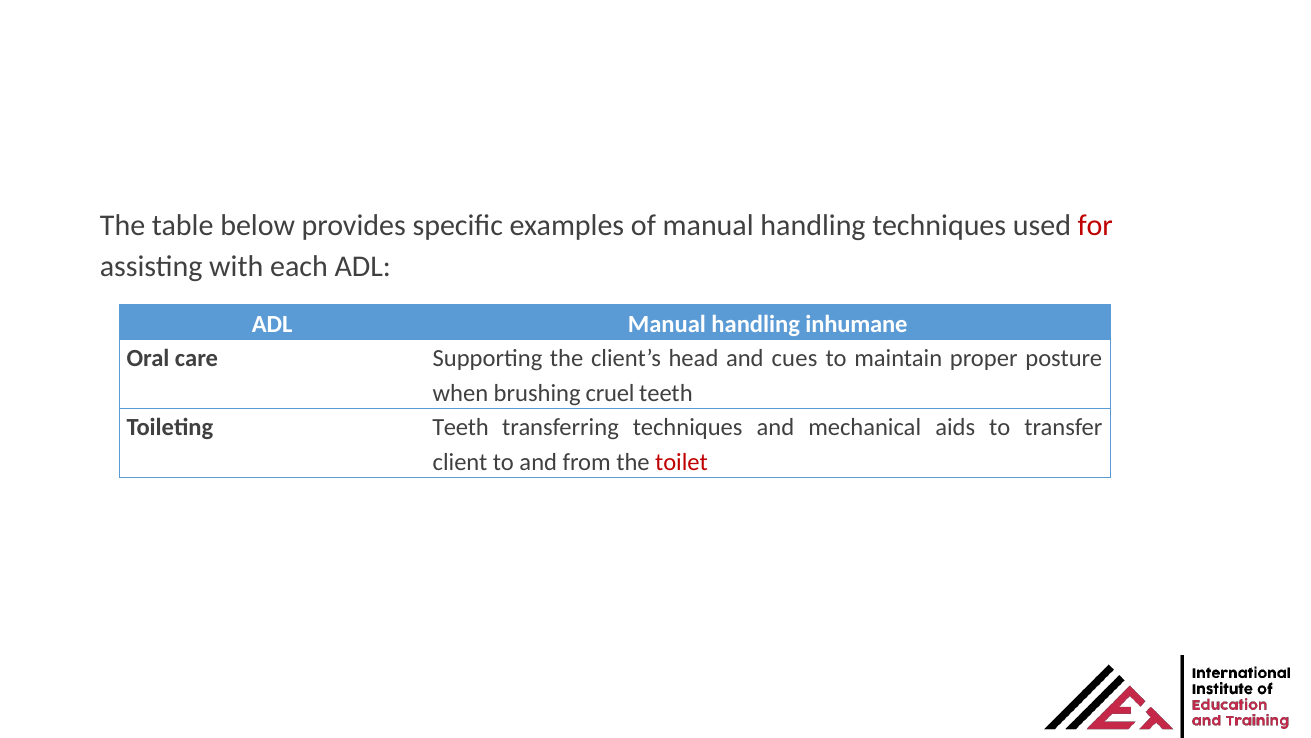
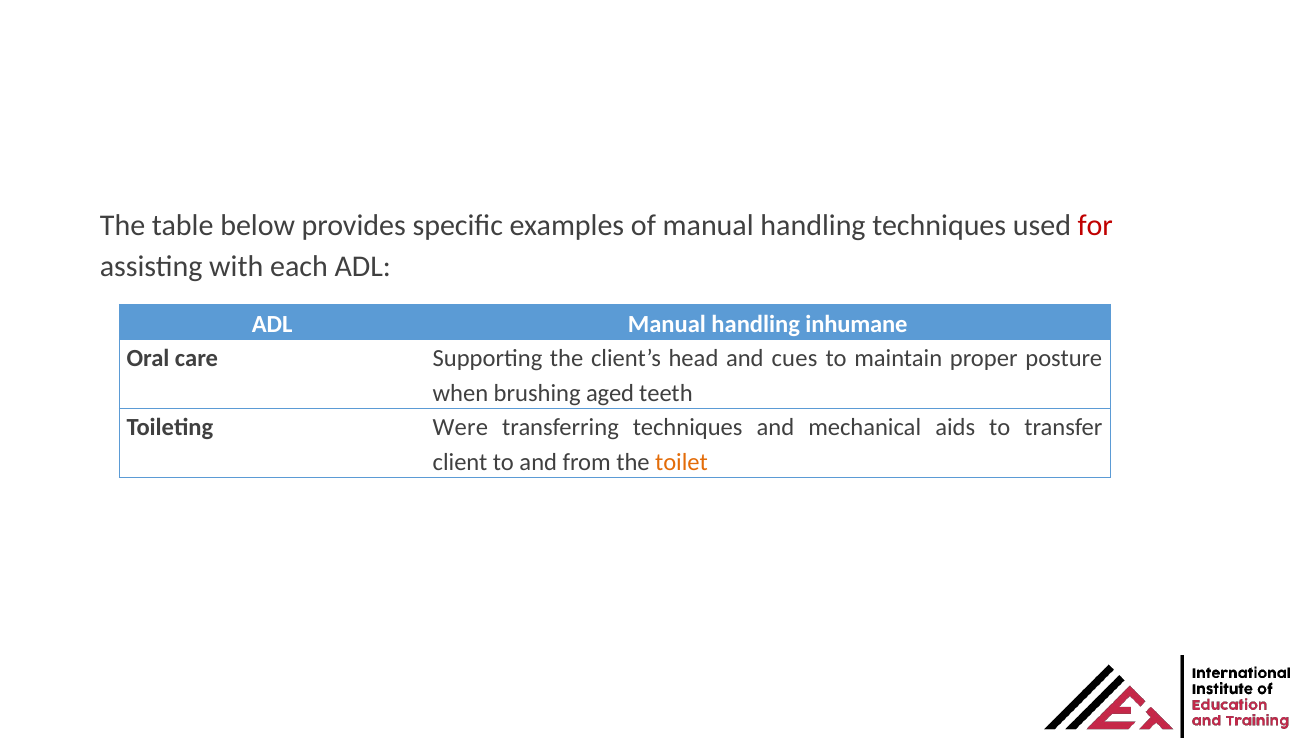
cruel: cruel -> aged (610, 393)
Toileting Teeth: Teeth -> Were (460, 427)
toilet colour: red -> orange (681, 462)
